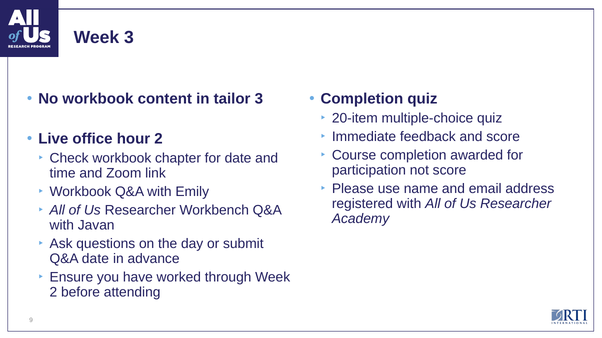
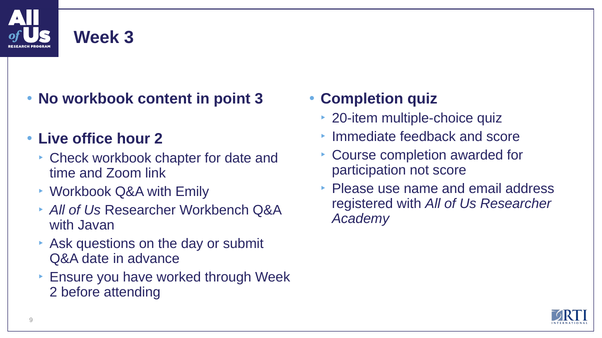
tailor: tailor -> point (232, 99)
